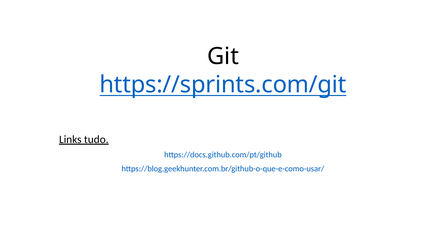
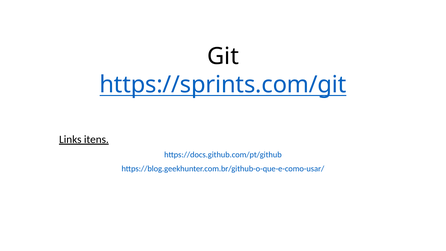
tudo: tudo -> itens (96, 139)
